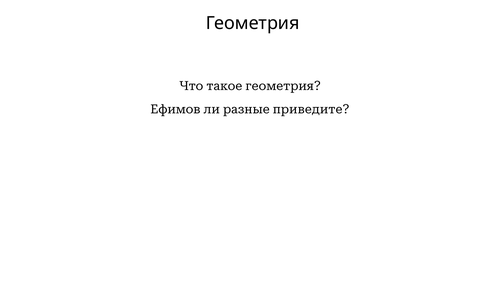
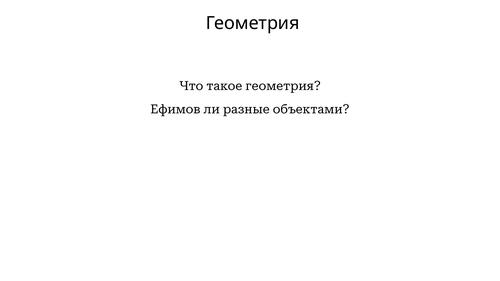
приведите: приведите -> объектами (311, 109)
